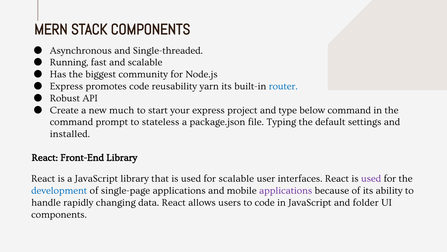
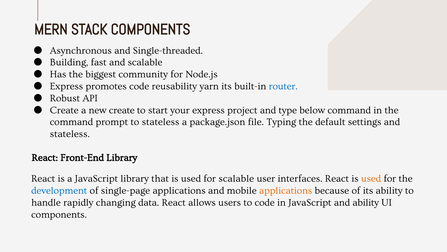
Running: Running -> Building (69, 62)
new much: much -> create (122, 110)
installed: installed -> stateless (70, 134)
used colour: purple -> orange (371, 178)
applications colour: purple -> orange (286, 190)
and folder: folder -> ability (366, 202)
